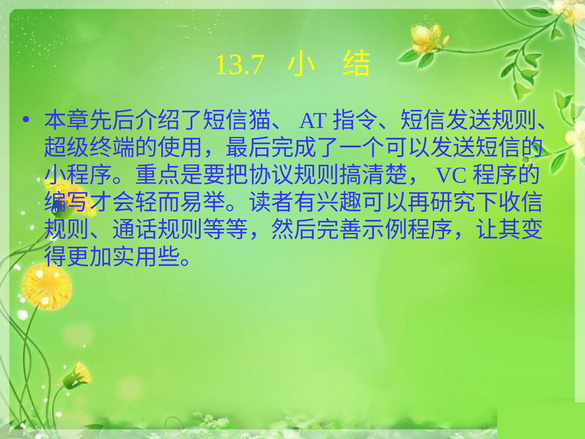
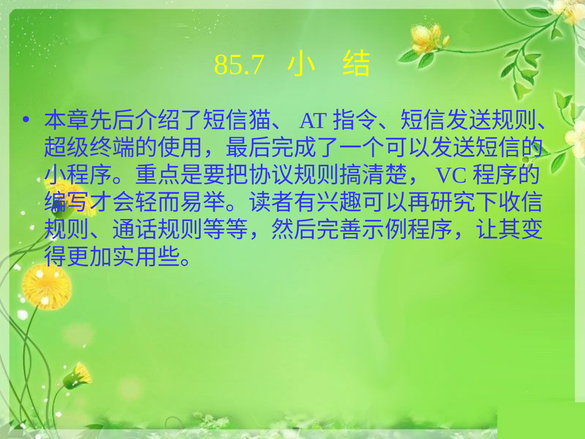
13.7: 13.7 -> 85.7 (239, 64)
